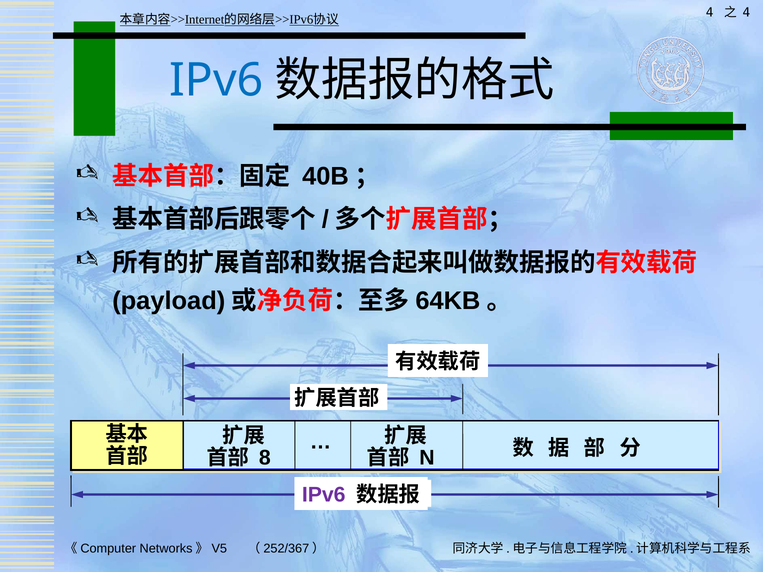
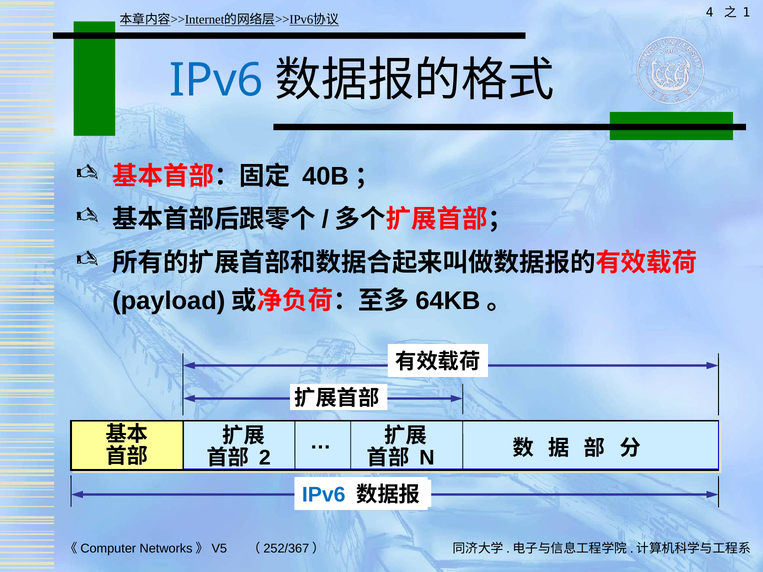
4: 4 -> 1 (746, 12)
8: 8 -> 2 (265, 458)
IPv6 colour: purple -> blue (324, 495)
